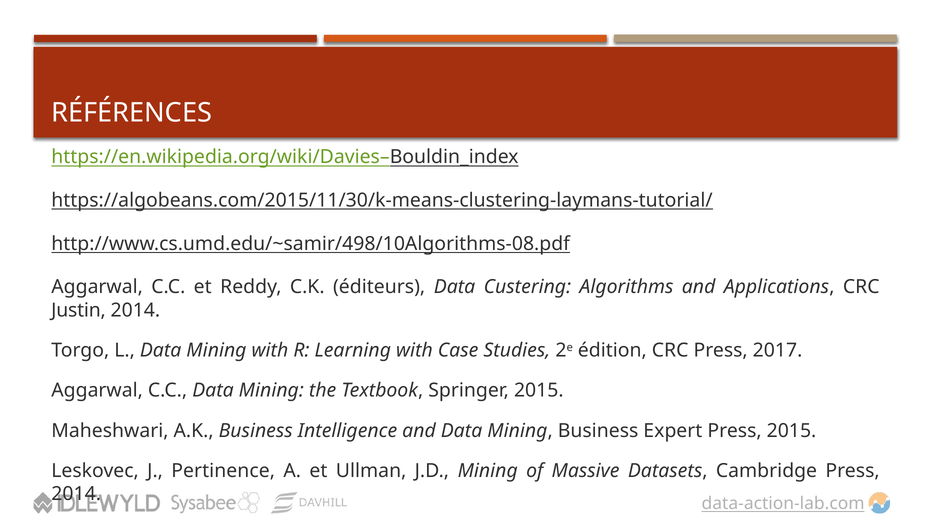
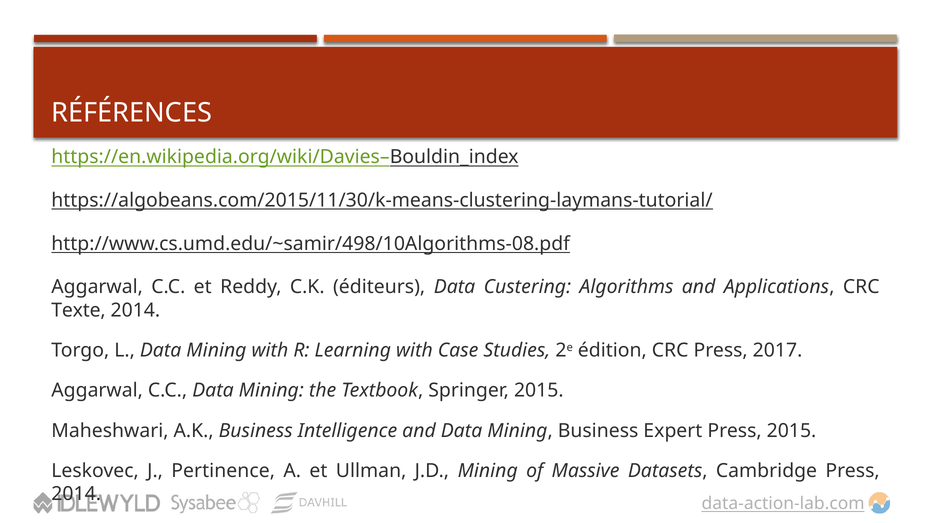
Justin: Justin -> Texte (78, 311)
